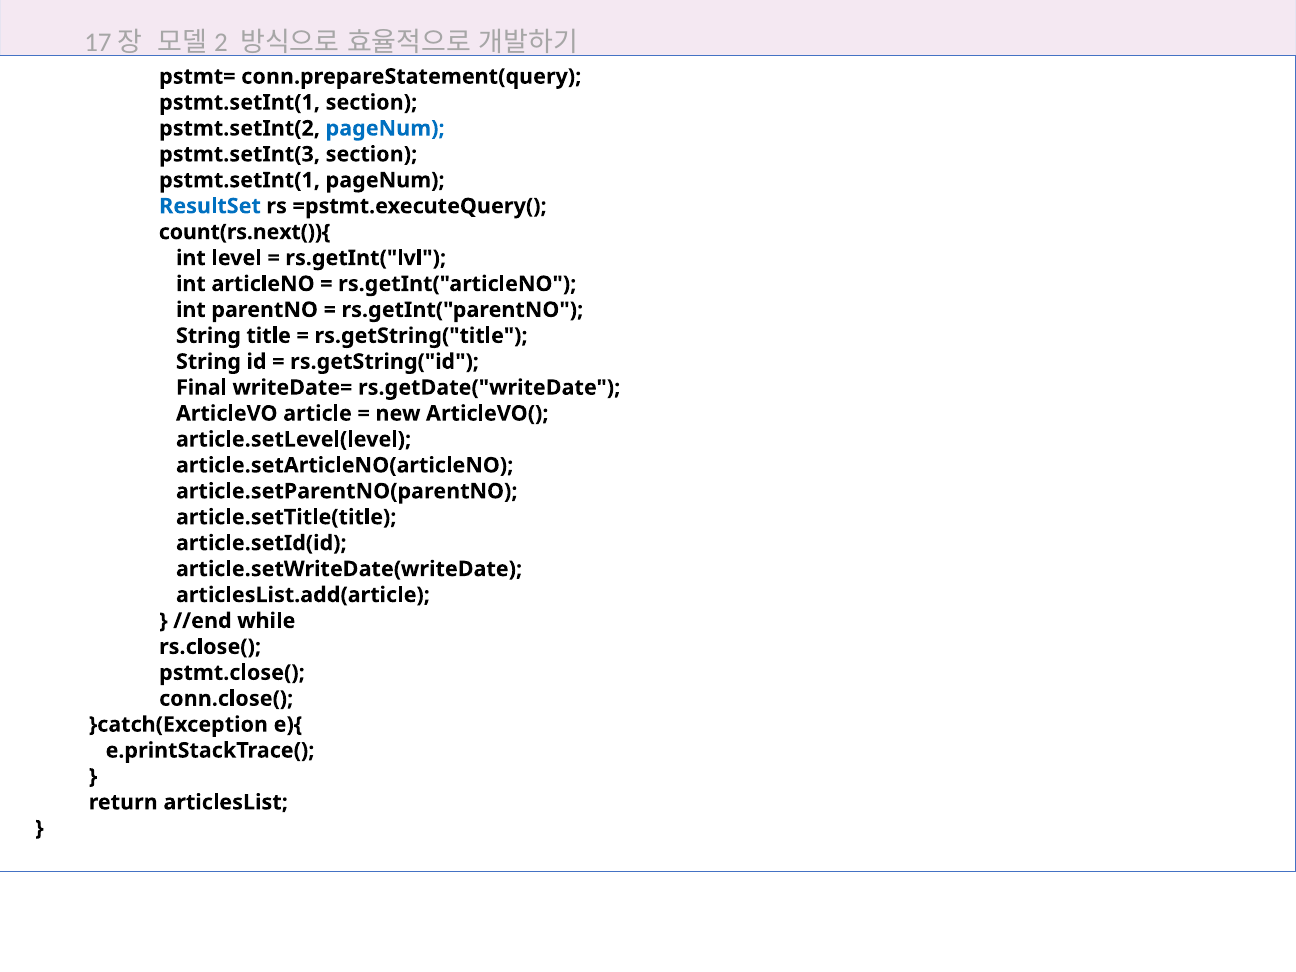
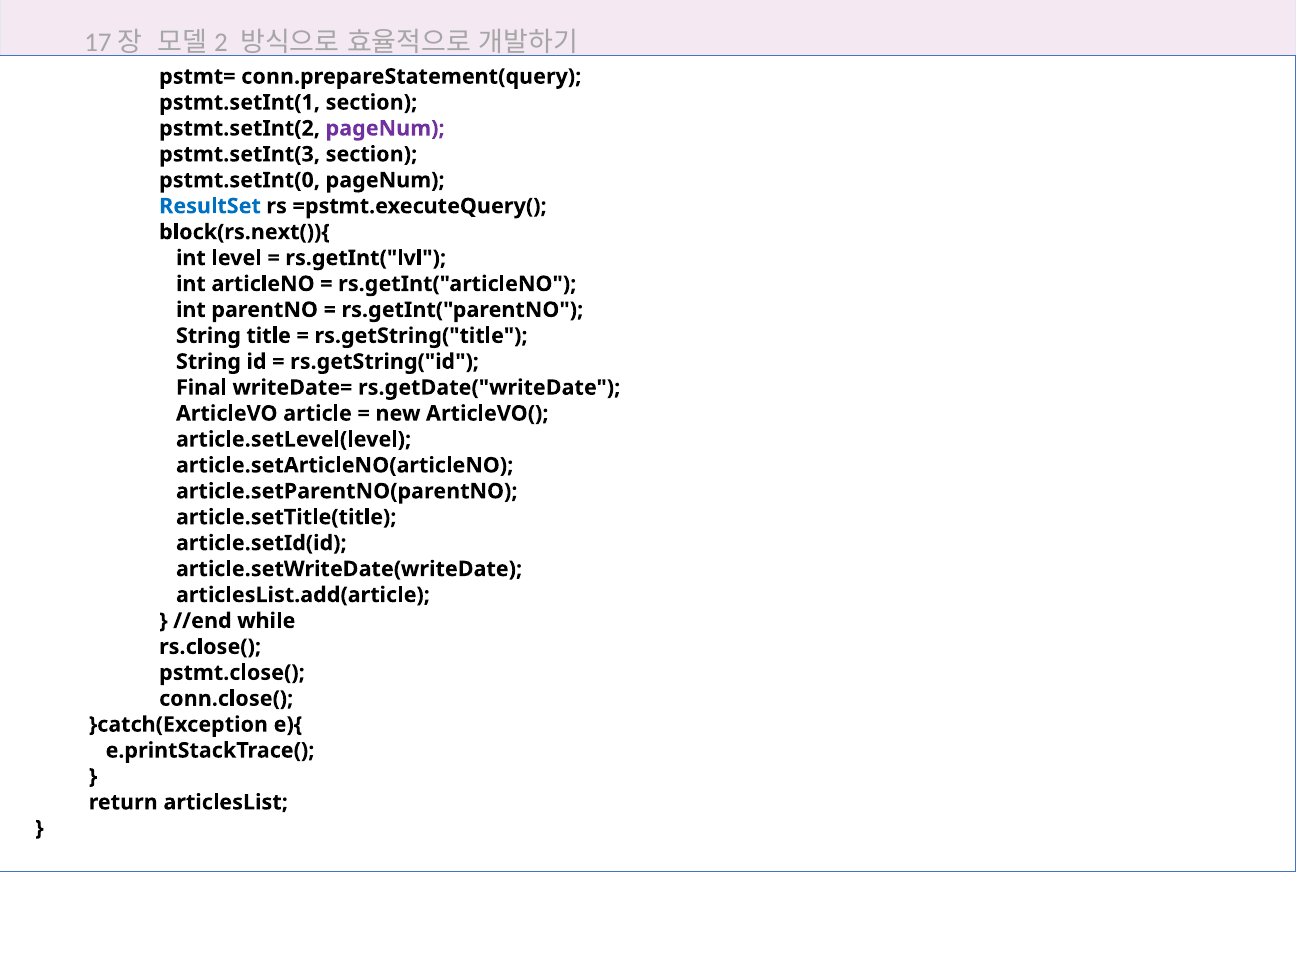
pageNum colour: blue -> purple (385, 128)
pstmt.setInt(1: pstmt.setInt(1 -> pstmt.setInt(0 (240, 180)
count(rs.next()){: count(rs.next()){ -> block(rs.next()){ (244, 232)
